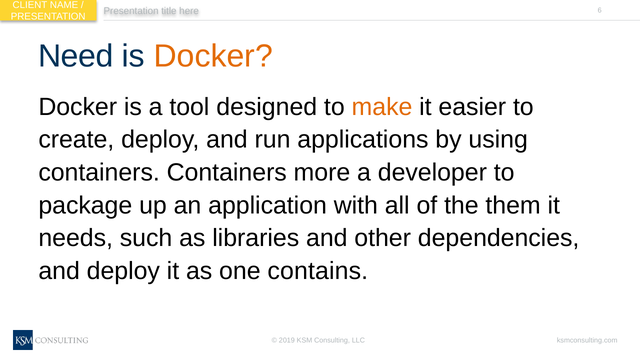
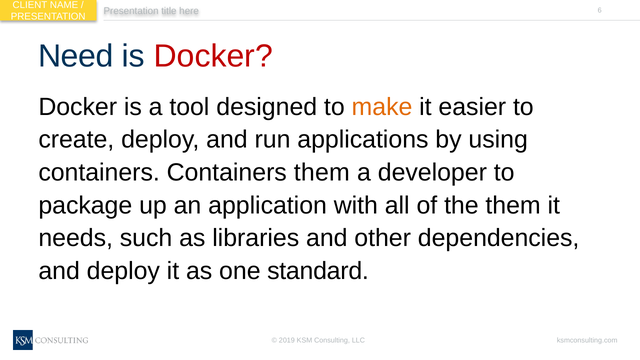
Docker colour: orange -> red (213, 56)
Containers more: more -> them (322, 173)
contains: contains -> standard (318, 271)
